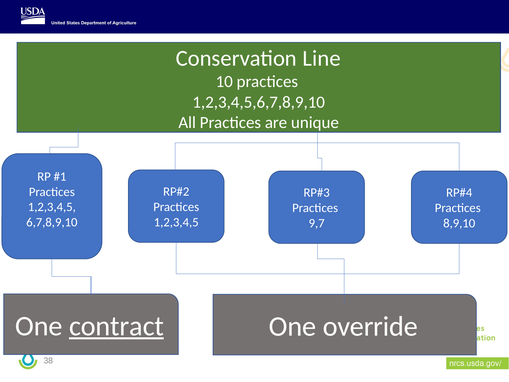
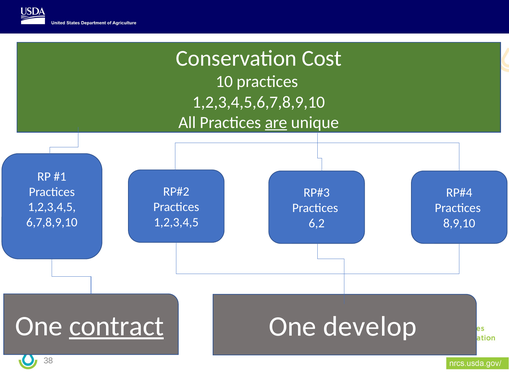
Line: Line -> Cost (322, 58)
are underline: none -> present (276, 122)
9,7: 9,7 -> 6,2 (317, 223)
override: override -> develop (370, 326)
